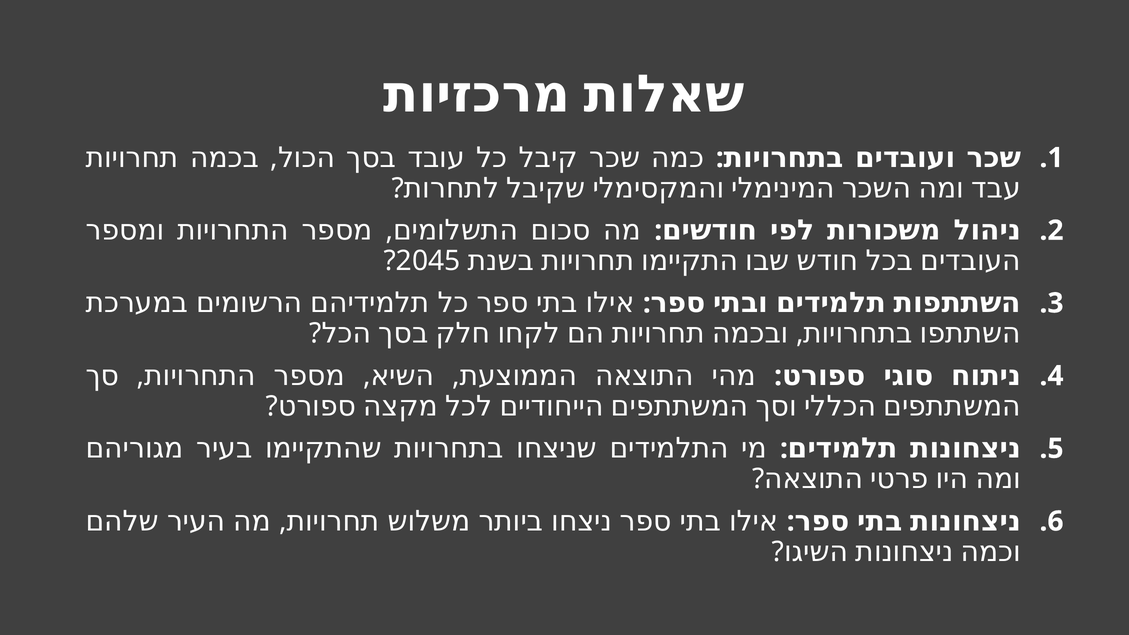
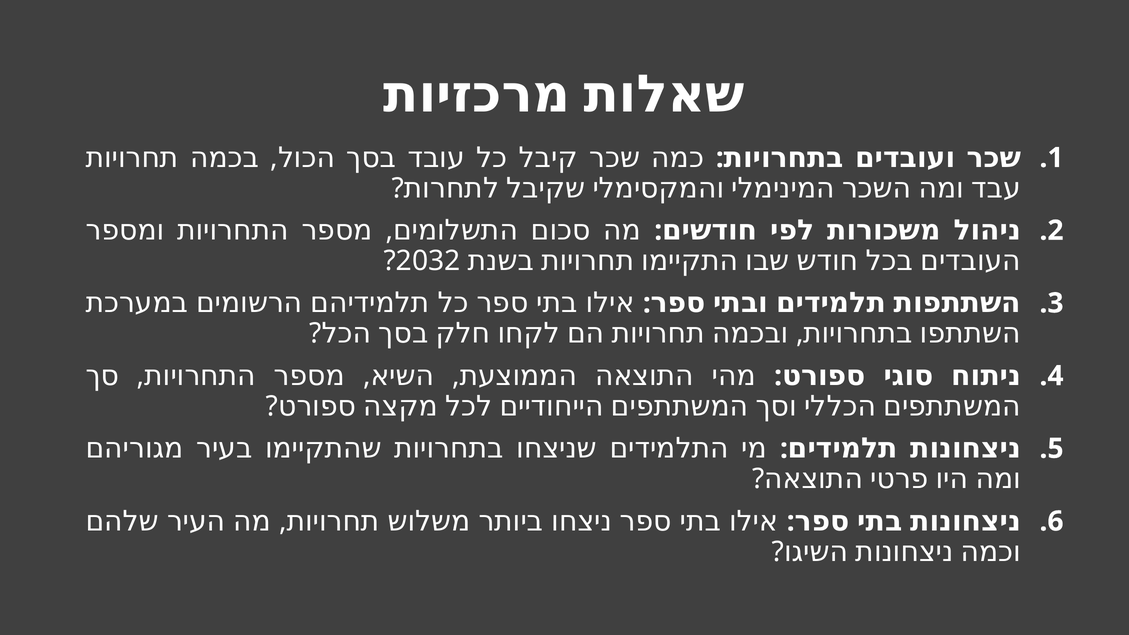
2045: 2045 -> 2032 (428, 261)
